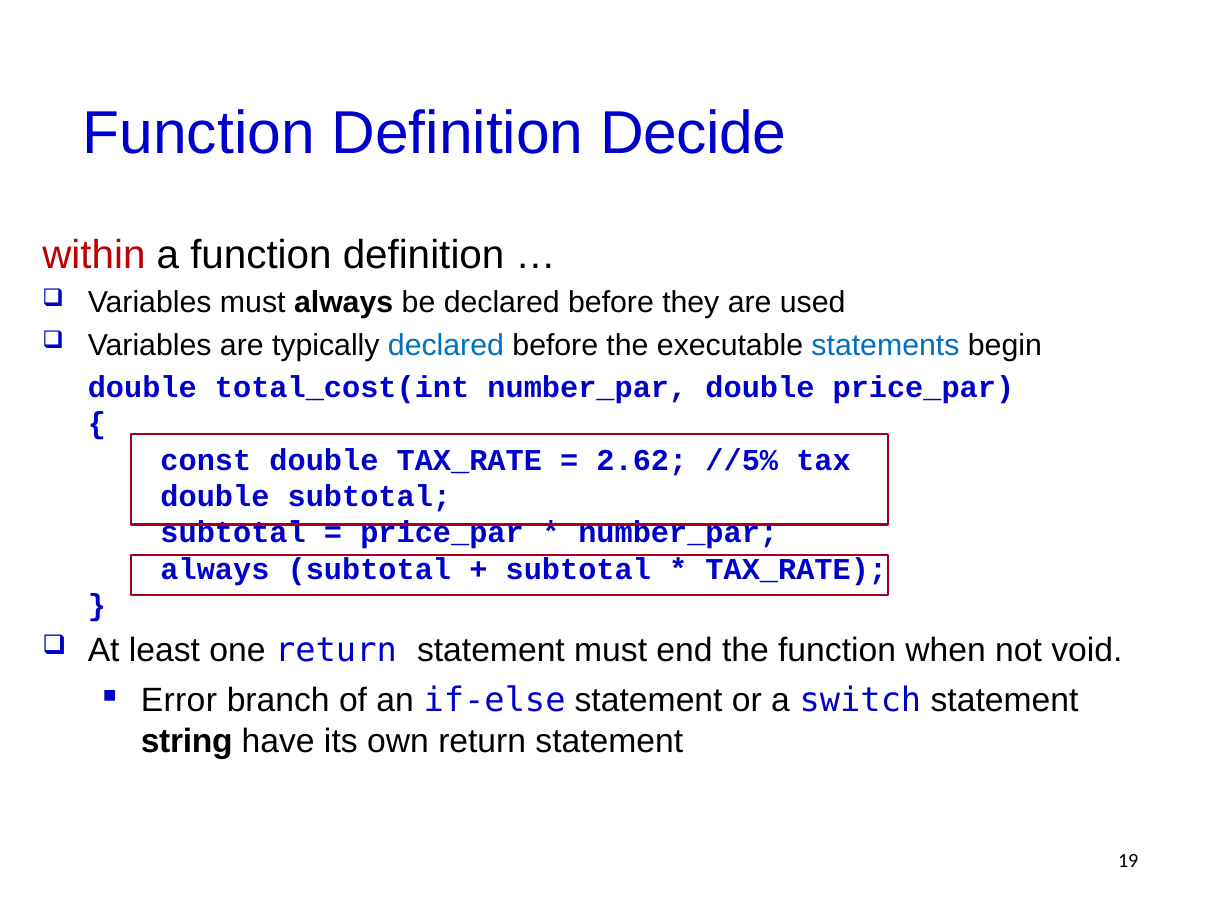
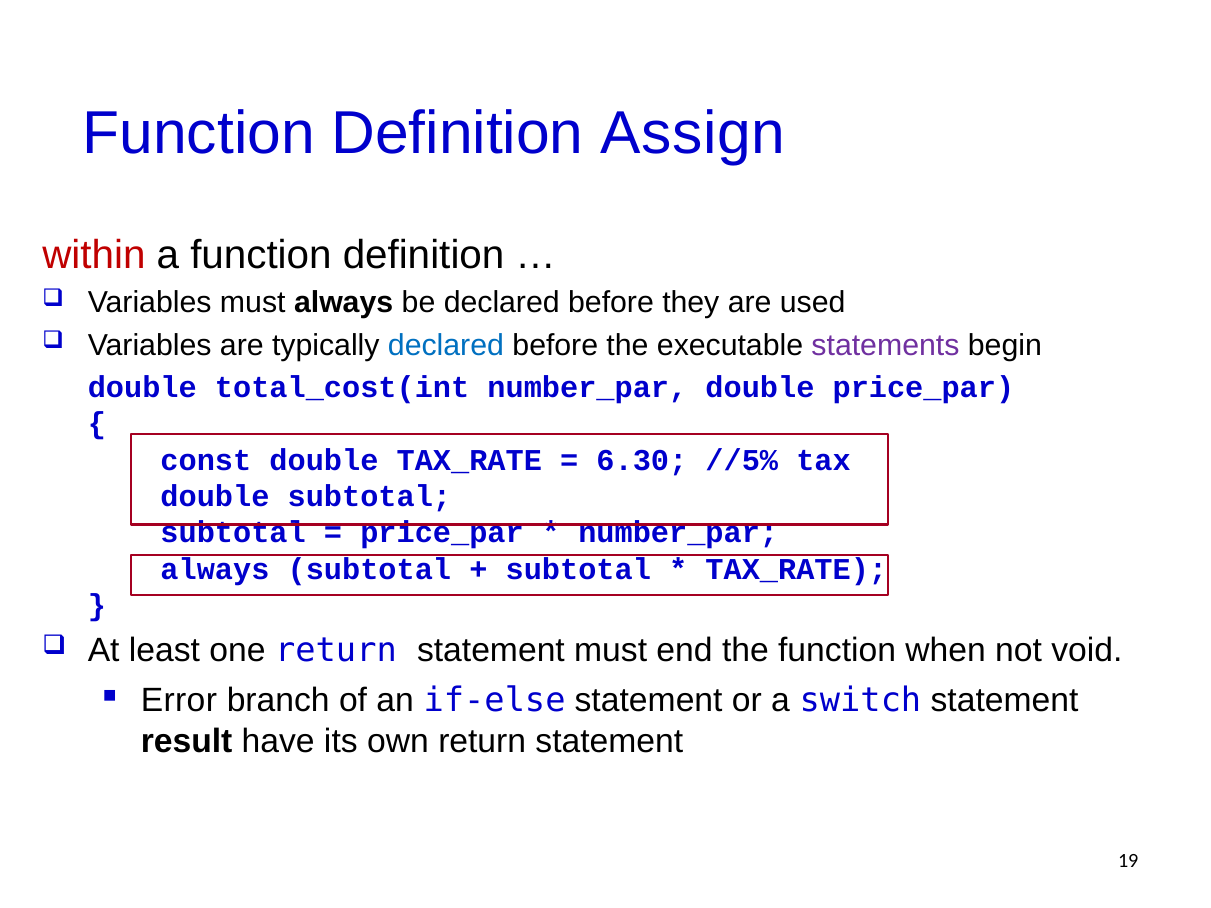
Decide: Decide -> Assign (693, 133)
statements colour: blue -> purple (885, 345)
2.62: 2.62 -> 6.30 (642, 460)
string: string -> result (187, 741)
